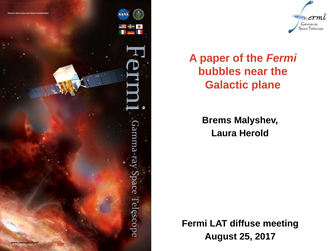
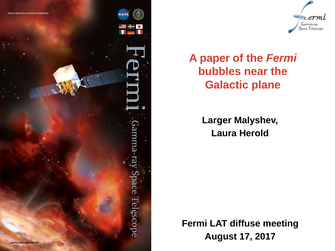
Brems: Brems -> Larger (217, 120)
25: 25 -> 17 (246, 237)
